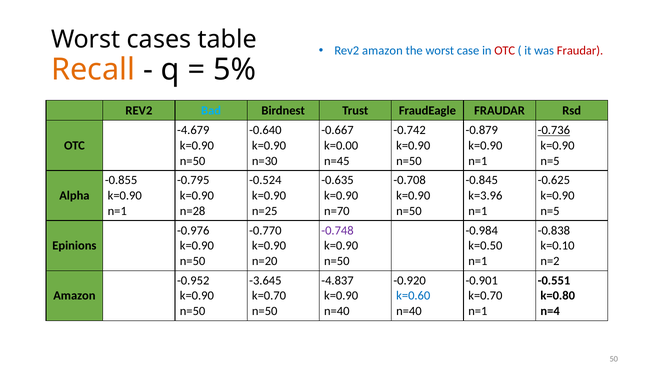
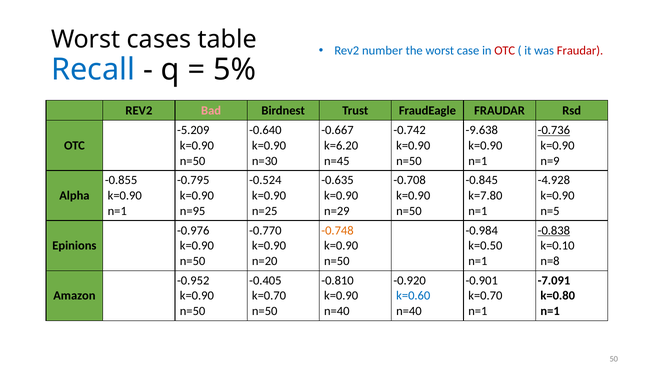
Rev2 amazon: amazon -> number (382, 51)
Recall colour: orange -> blue (93, 70)
Bad colour: light blue -> pink (211, 110)
-4.679: -4.679 -> -5.209 (193, 130)
-0.879: -0.879 -> -9.638 (482, 130)
k=0.00: k=0.00 -> k=6.20 (341, 146)
n=5: n=5 -> n=9 (550, 161)
-0.625: -0.625 -> -4.928 (554, 180)
k=3.96: k=3.96 -> k=7.80 (485, 196)
n=28: n=28 -> n=95 (193, 211)
n=70: n=70 -> n=29 (337, 211)
-0.748 colour: purple -> orange (337, 231)
-0.838 underline: none -> present (554, 231)
n=2: n=2 -> n=8 (550, 261)
-3.645: -3.645 -> -0.405 (265, 281)
-4.837: -4.837 -> -0.810 (337, 281)
-0.551: -0.551 -> -7.091 (554, 281)
n=4: n=4 -> n=1 (550, 311)
